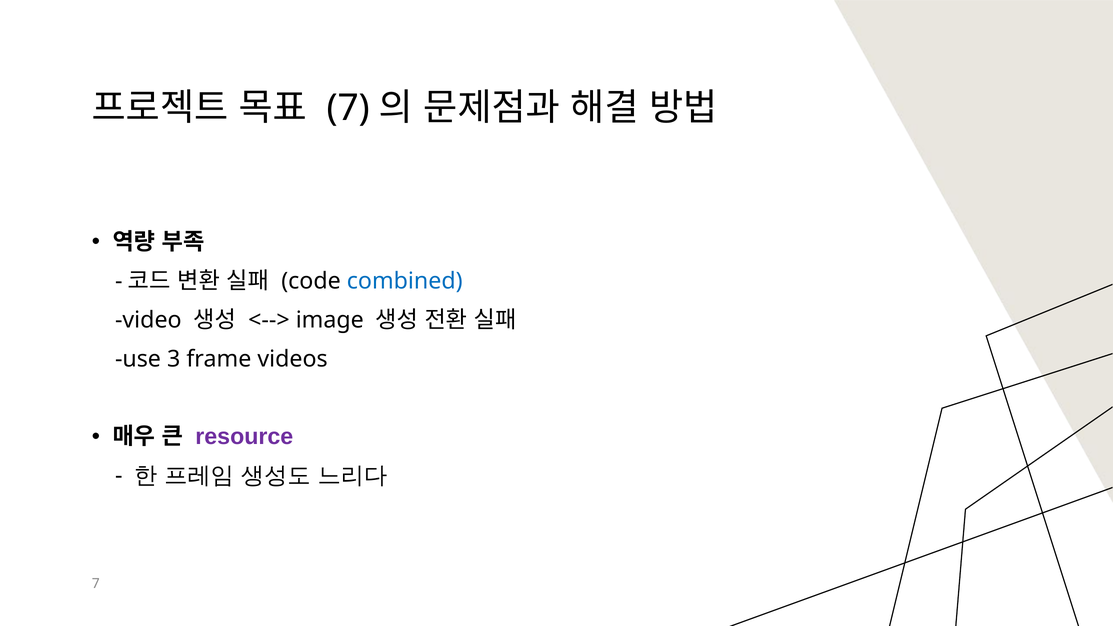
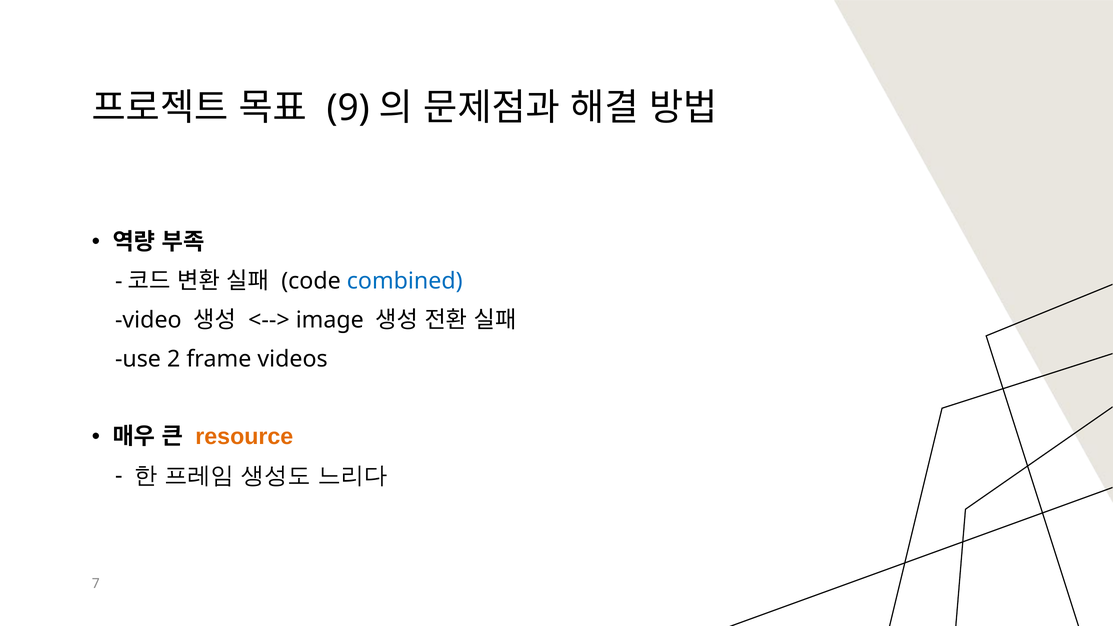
7: 7 -> 9 (348, 108)
3: 3 -> 2 (174, 359)
resource colour: purple -> orange (244, 437)
